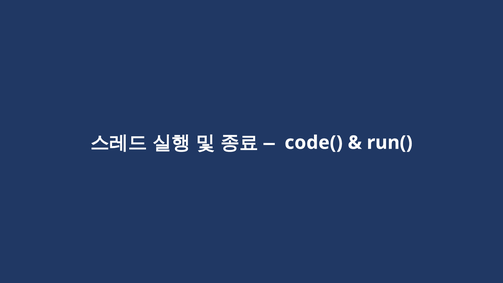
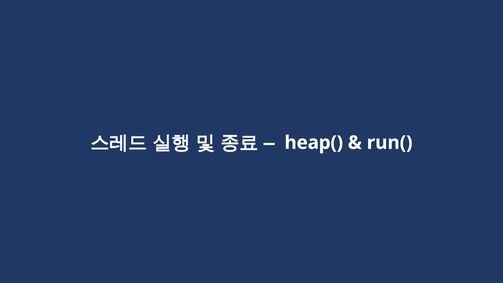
code(: code( -> heap( (314, 143)
